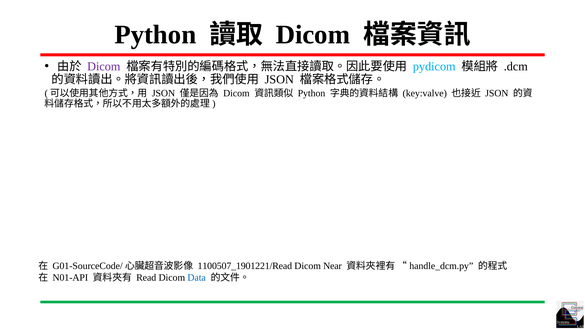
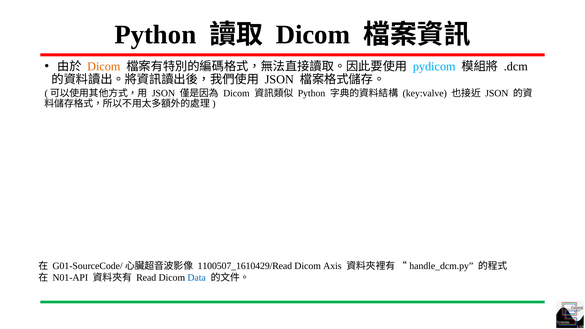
Dicom colour: purple -> orange (104, 66)
1100507_1901221/Read: 1100507_1901221/Read -> 1100507_1610429/Read (245, 266)
Near: Near -> Axis (332, 266)
